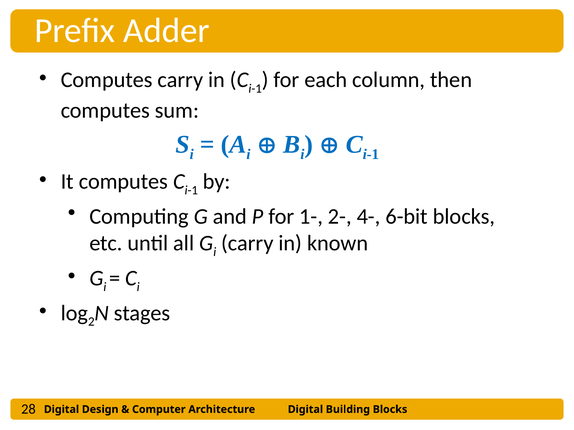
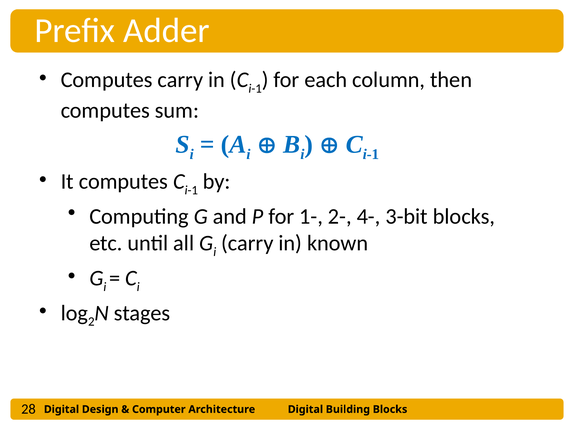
6-bit: 6-bit -> 3-bit (407, 217)
